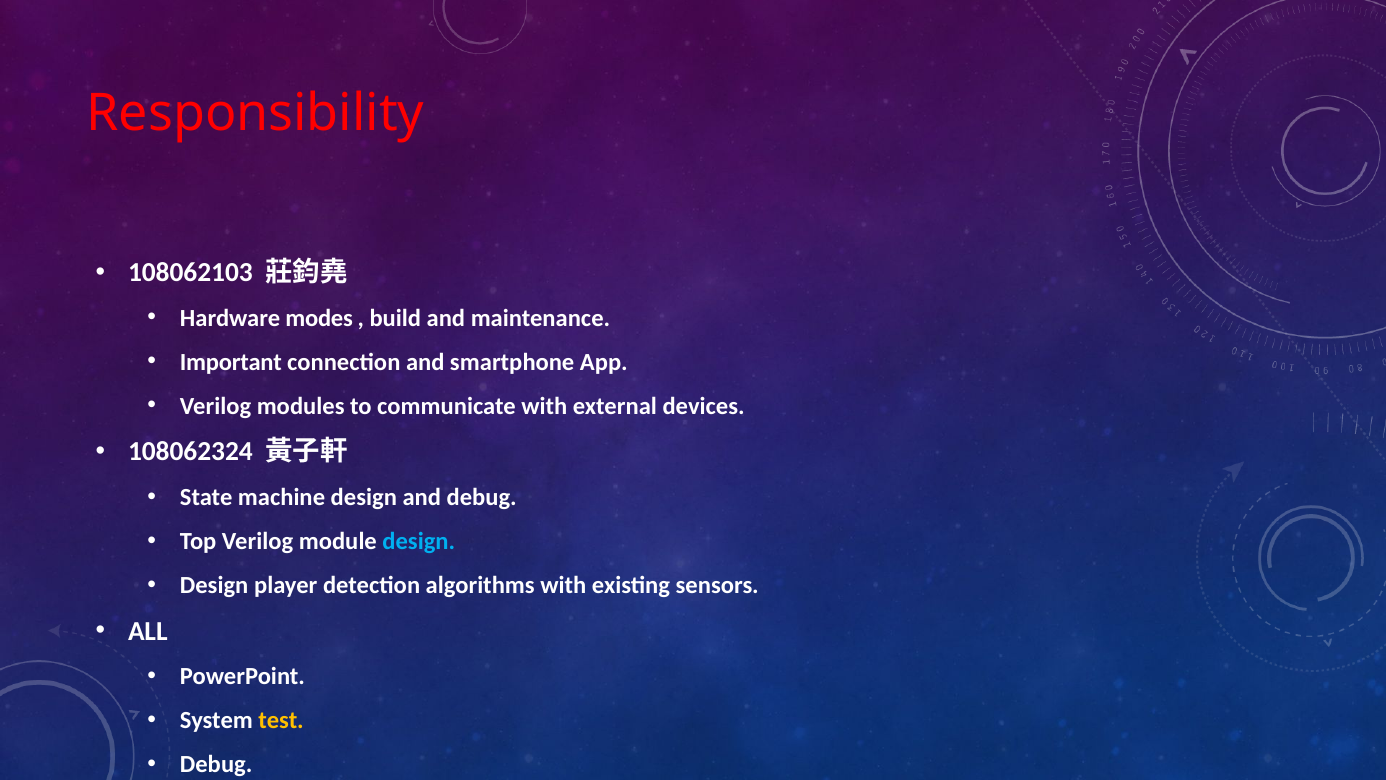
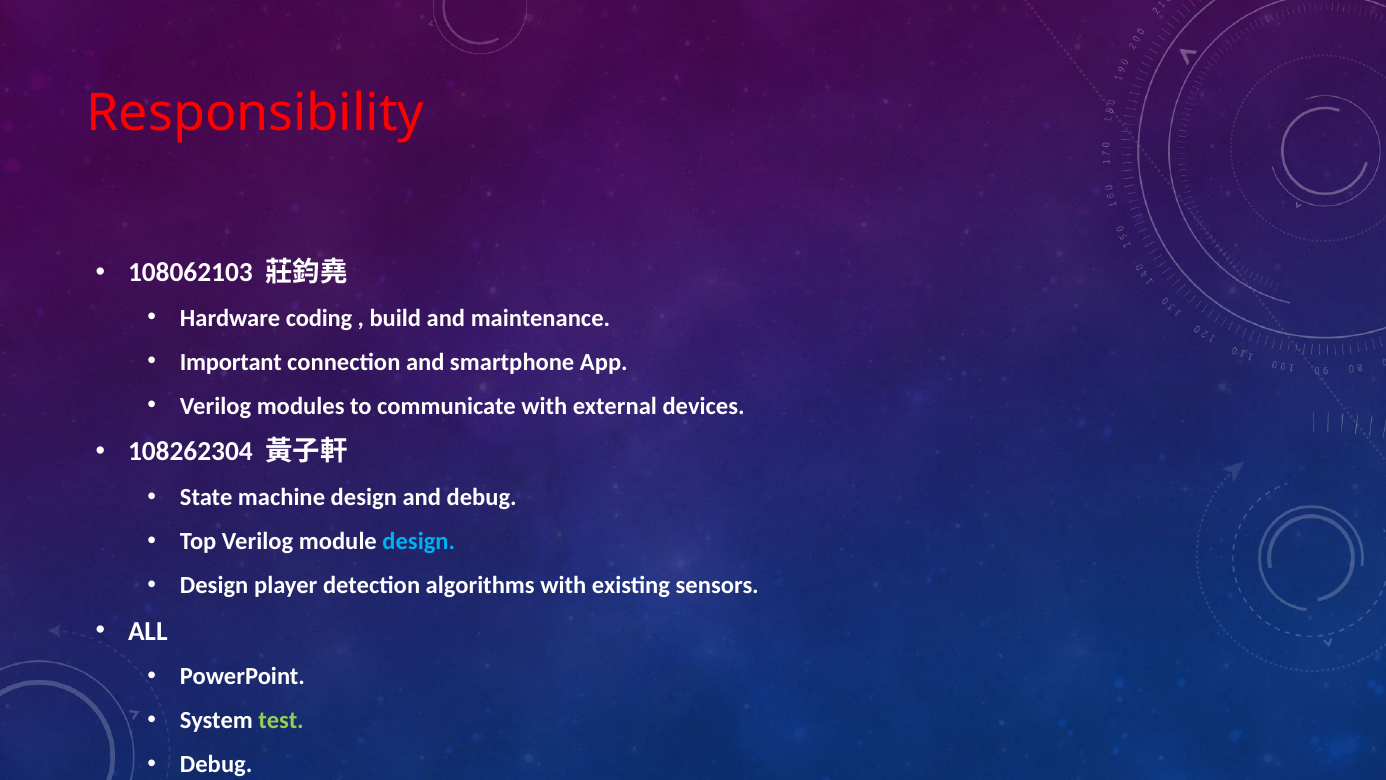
modes: modes -> coding (319, 318)
108062324: 108062324 -> 108262304 (190, 452)
test colour: yellow -> light green (281, 720)
